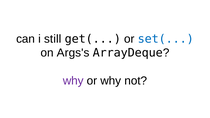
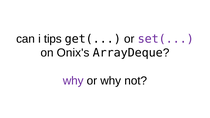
still: still -> tips (53, 39)
set( colour: blue -> purple (166, 39)
Args's: Args's -> Onix's (73, 53)
